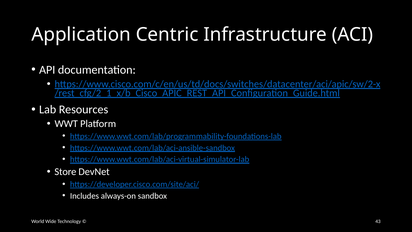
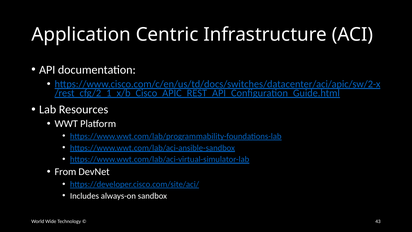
Store: Store -> From (65, 172)
